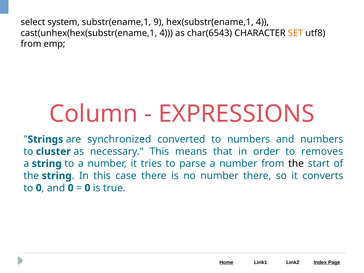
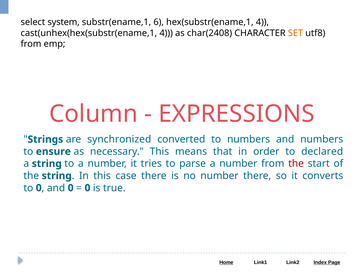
9: 9 -> 6 (159, 22)
char(6543: char(6543 -> char(2408 (210, 33)
cluster: cluster -> ensure (53, 152)
removes: removes -> declared (322, 152)
the colour: black -> red (296, 164)
